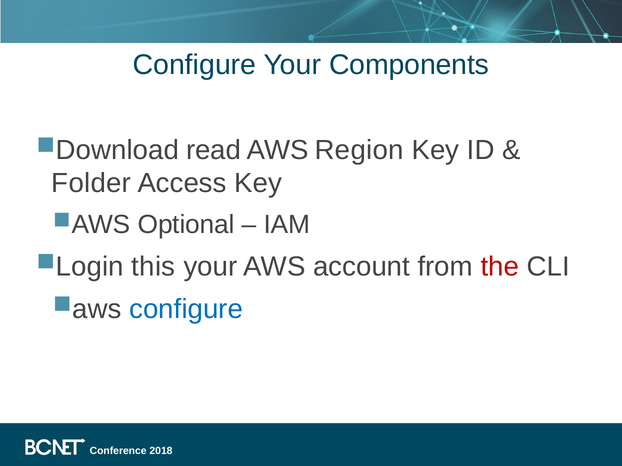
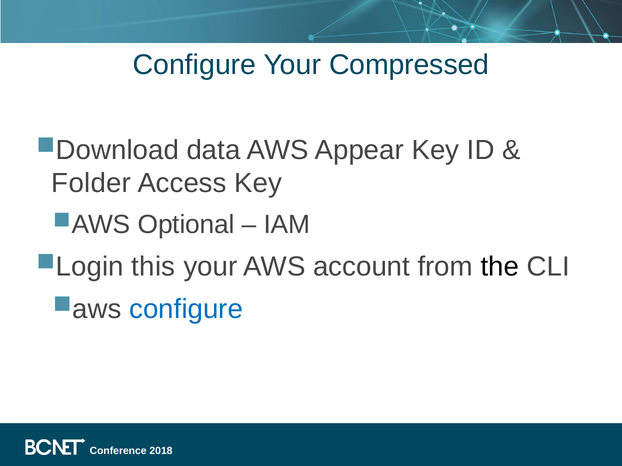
Components: Components -> Compressed (409, 65)
read: read -> data (214, 150)
Region: Region -> Appear (359, 150)
the colour: red -> black (500, 267)
